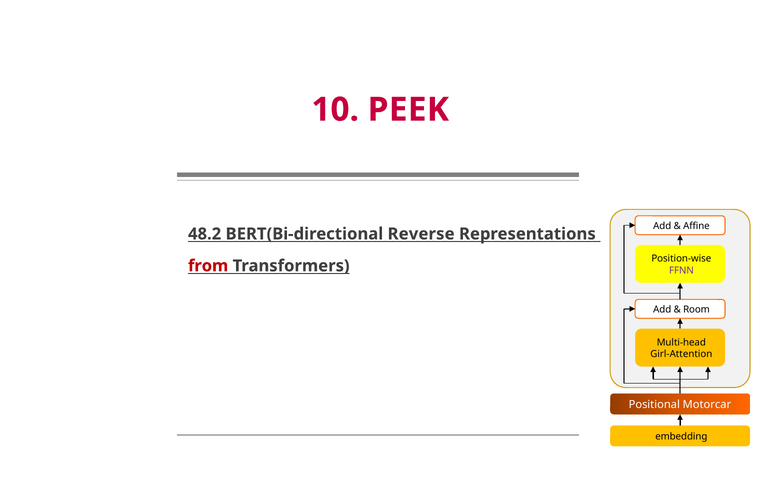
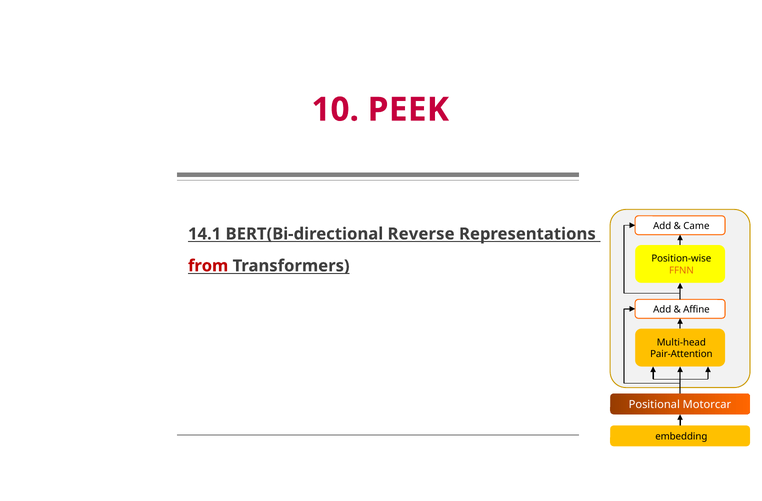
Affine: Affine -> Came (696, 226)
48.2: 48.2 -> 14.1 (205, 234)
FFNN colour: purple -> orange (681, 270)
Room: Room -> Affine (696, 309)
Girl-Attention: Girl-Attention -> Pair-Attention (681, 354)
